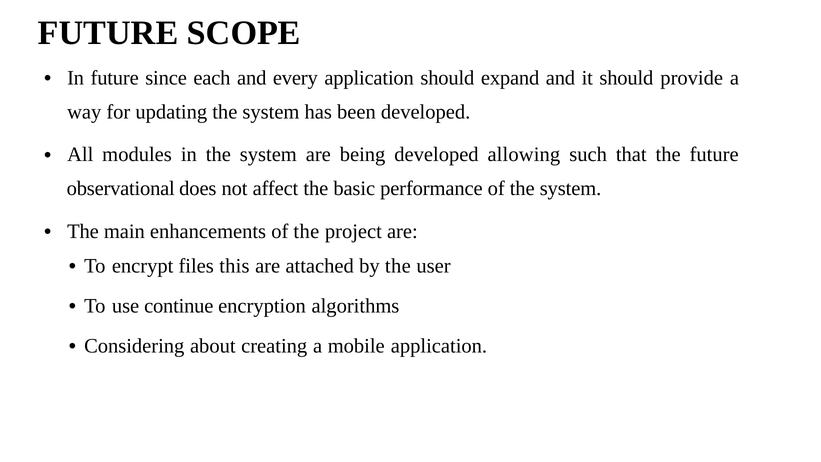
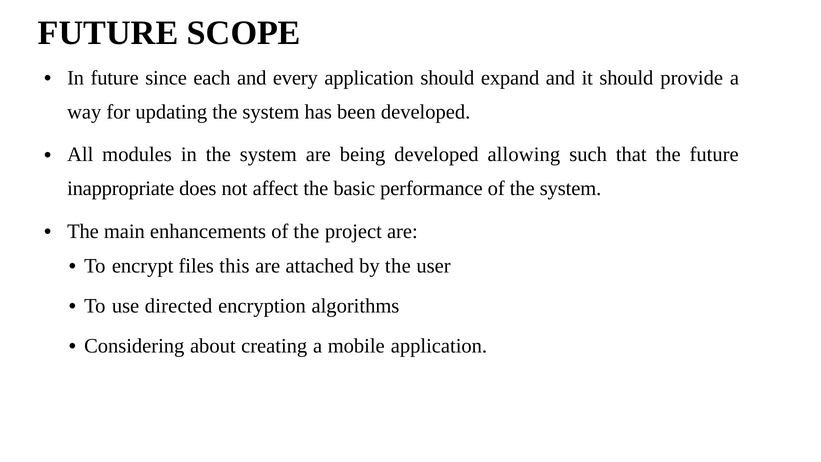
observational: observational -> inappropriate (121, 189)
continue: continue -> directed (179, 306)
